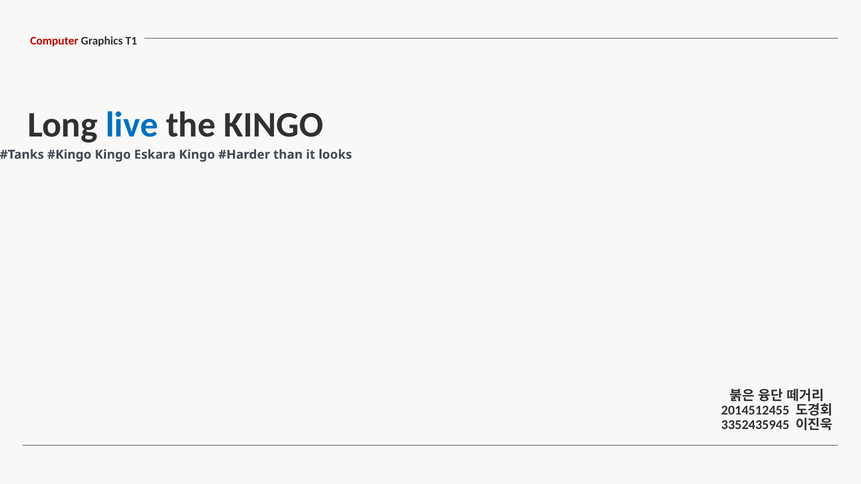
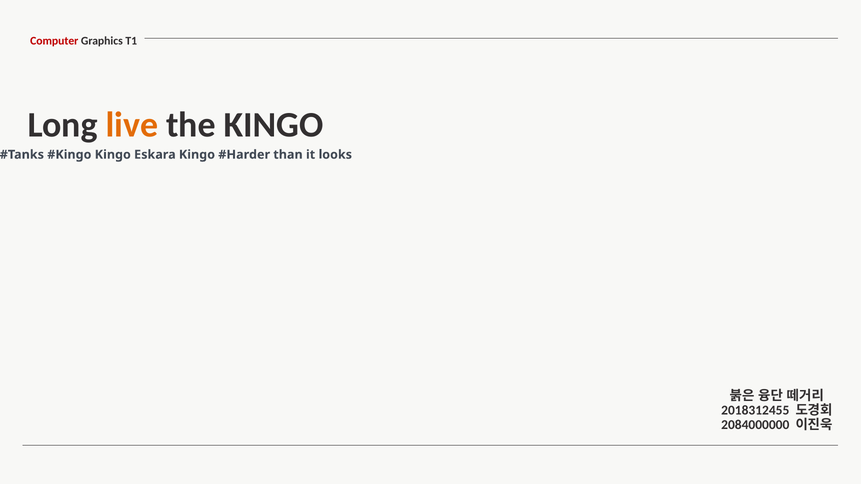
live colour: blue -> orange (132, 125)
2014512455: 2014512455 -> 2018312455 (755, 411)
3352435945: 3352435945 -> 2084000000 (755, 425)
